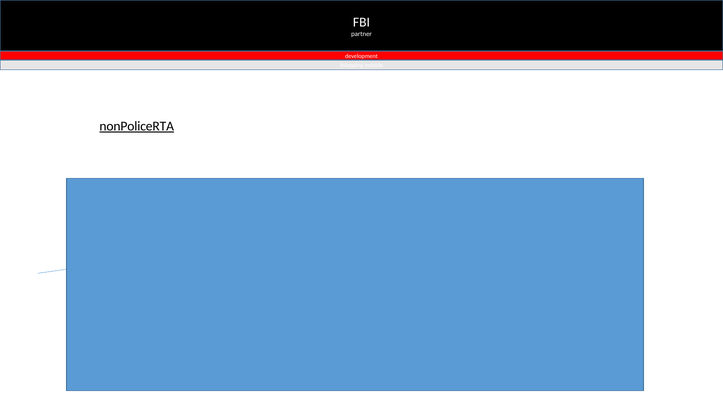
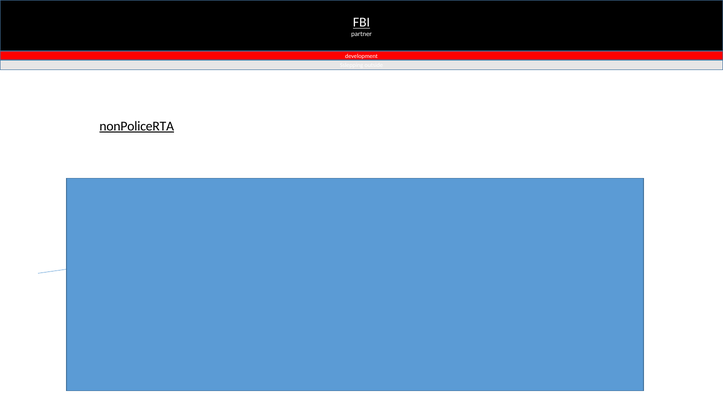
FBI underline: none -> present (361, 22)
